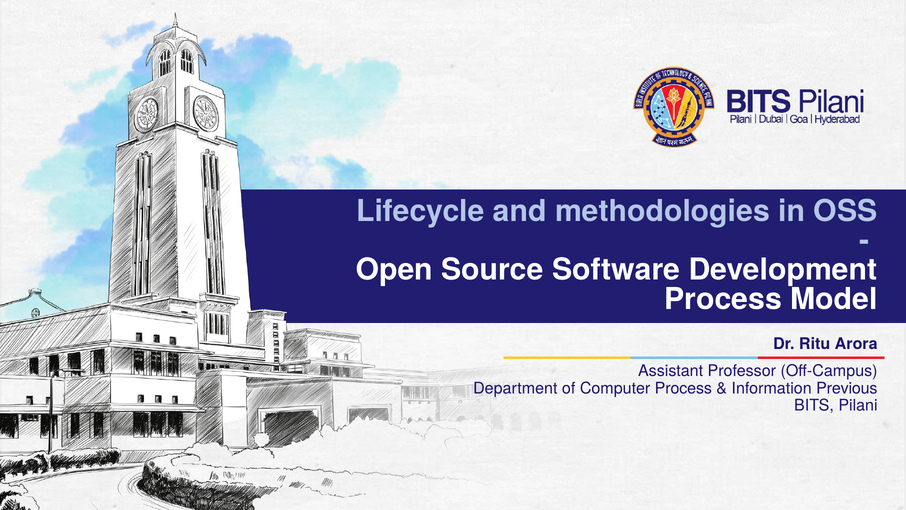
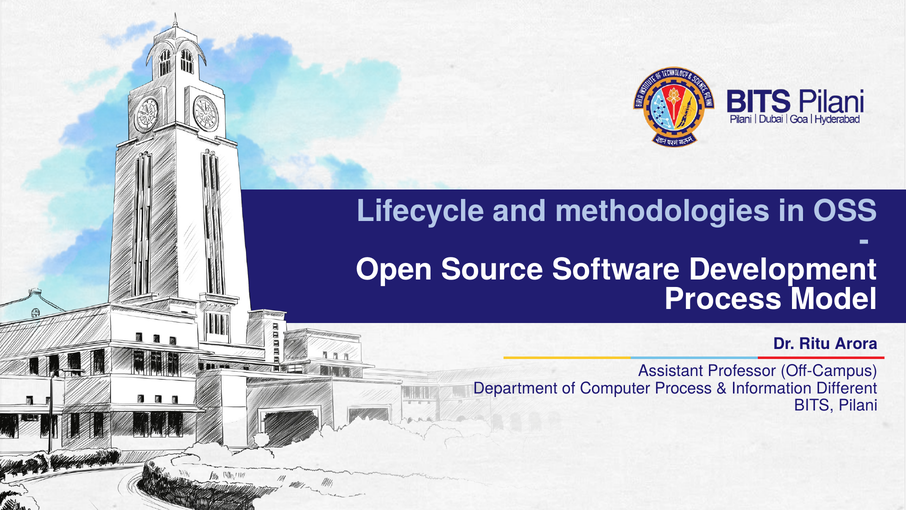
Previous: Previous -> Different (847, 388)
